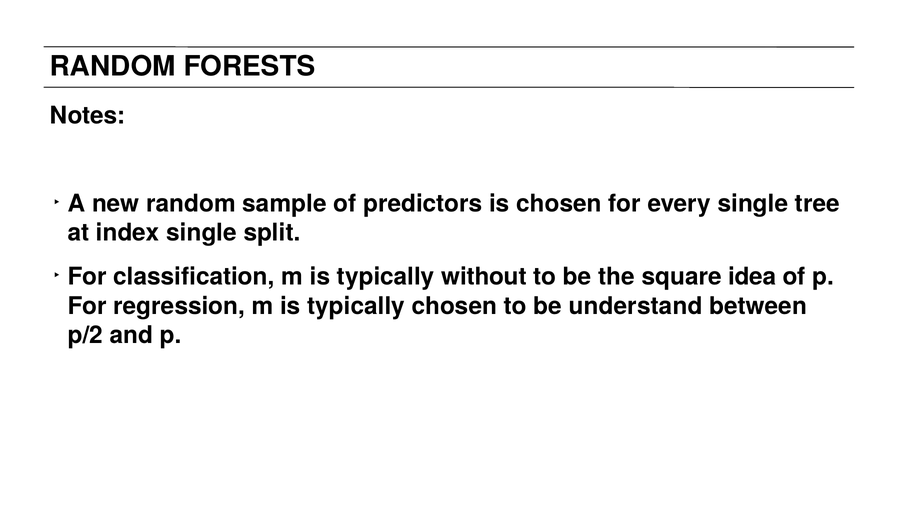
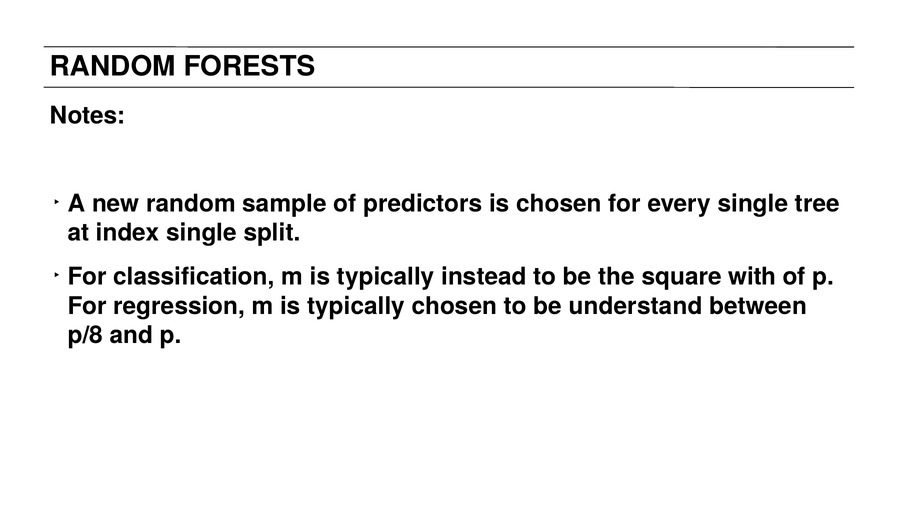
without: without -> instead (484, 276)
idea: idea -> with (752, 276)
p/2: p/2 -> p/8 (85, 335)
